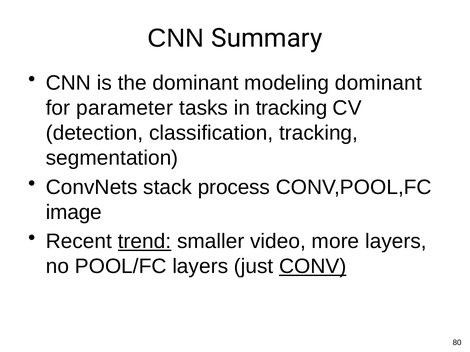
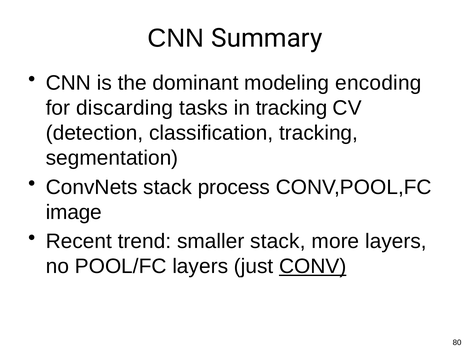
modeling dominant: dominant -> encoding (378, 83)
parameter: parameter -> discarding (125, 108)
trend underline: present -> none (145, 242)
smaller video: video -> stack (278, 242)
